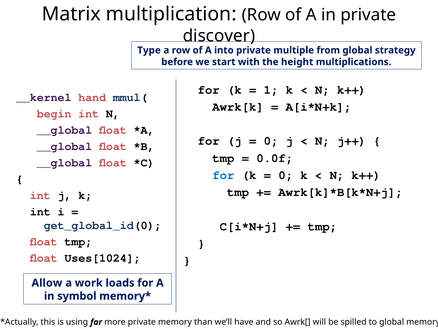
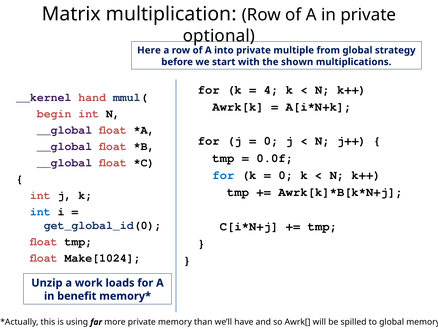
discover: discover -> optional (219, 36)
Type: Type -> Here (149, 50)
height: height -> shown (297, 62)
1: 1 -> 4 (271, 90)
int colour: black -> blue (40, 211)
Uses[1024: Uses[1024 -> Make[1024 (103, 258)
Allow: Allow -> Unzip (47, 283)
symbol: symbol -> benefit (77, 296)
